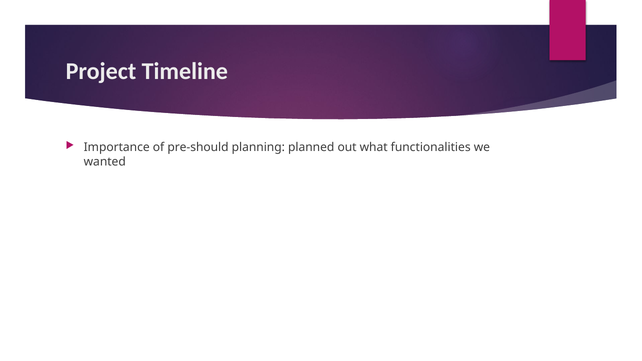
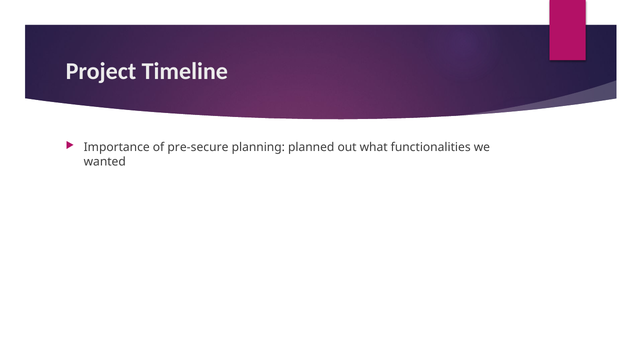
pre-should: pre-should -> pre-secure (198, 148)
